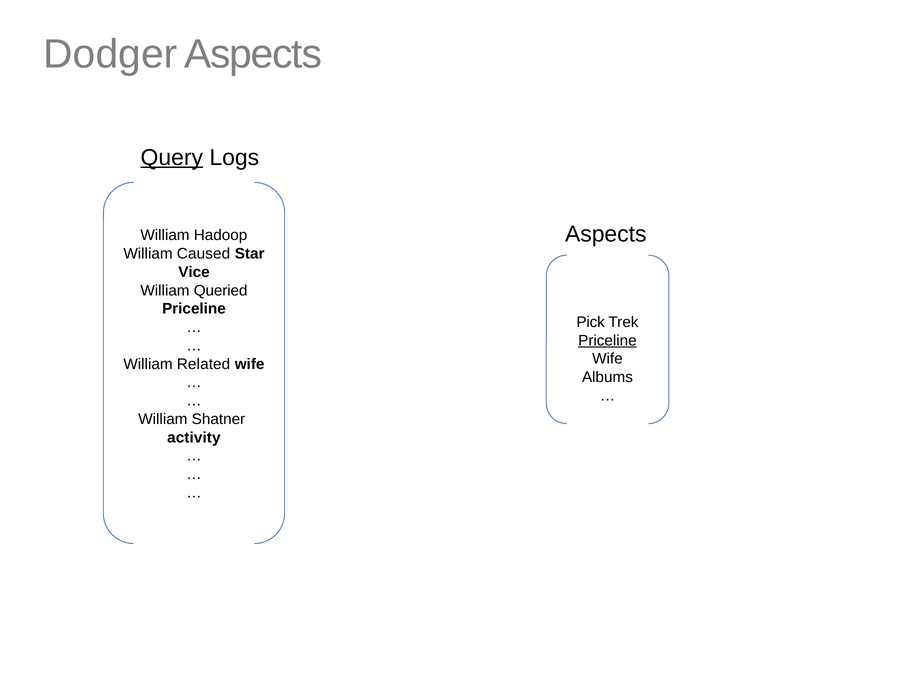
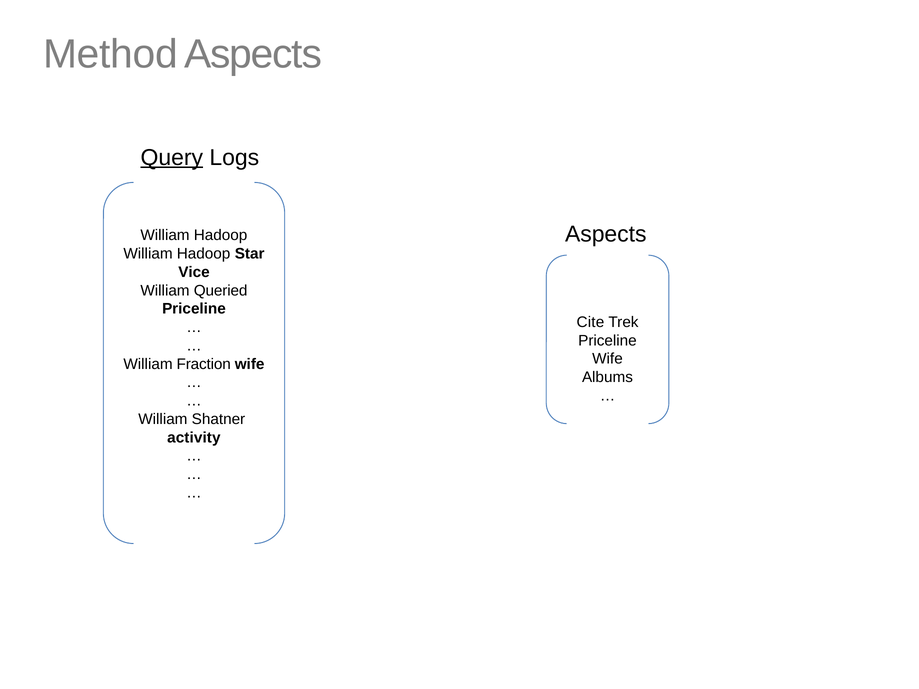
Dodger: Dodger -> Method (111, 54)
Caused: Caused -> Hadoop (204, 254)
Pick: Pick -> Cite (590, 322)
Priceline underline: present -> none (607, 341)
Related: Related -> Fraction (204, 364)
